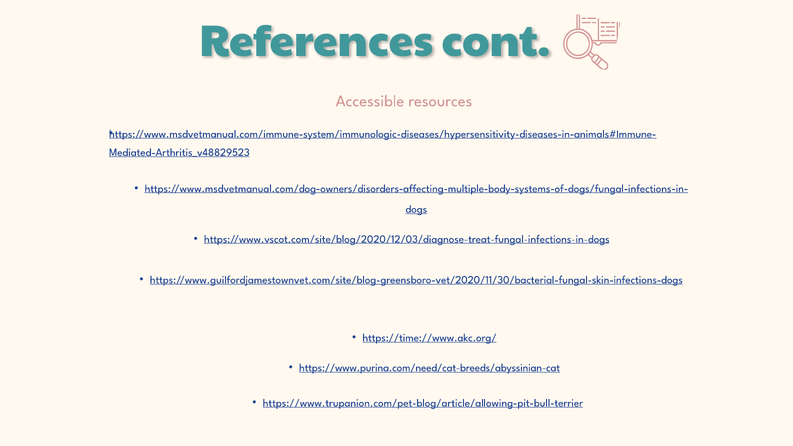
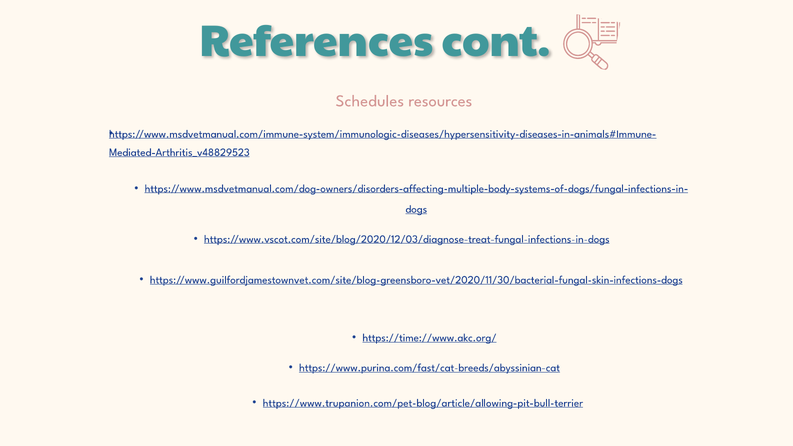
Accessible: Accessible -> Schedules (370, 101)
https://www.purina.com/need/cat-breeds/abyssinian-cat: https://www.purina.com/need/cat-breeds/abyssinian-cat -> https://www.purina.com/fast/cat-breeds/abyssinian-cat (429, 368)
